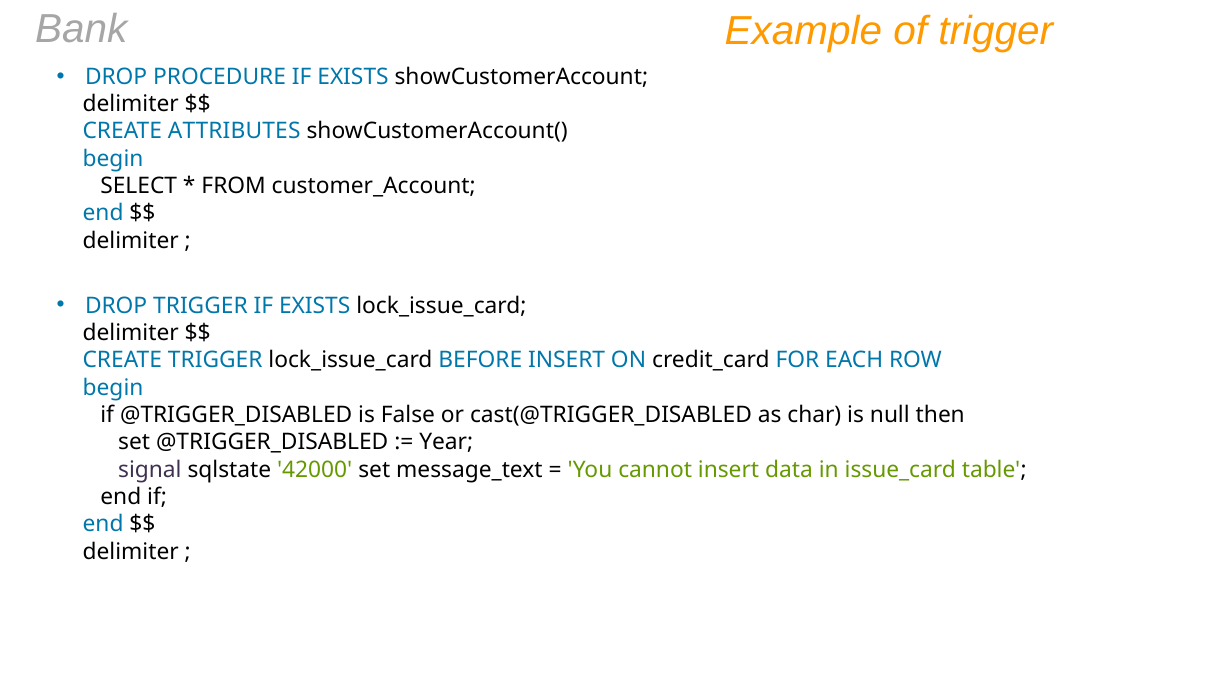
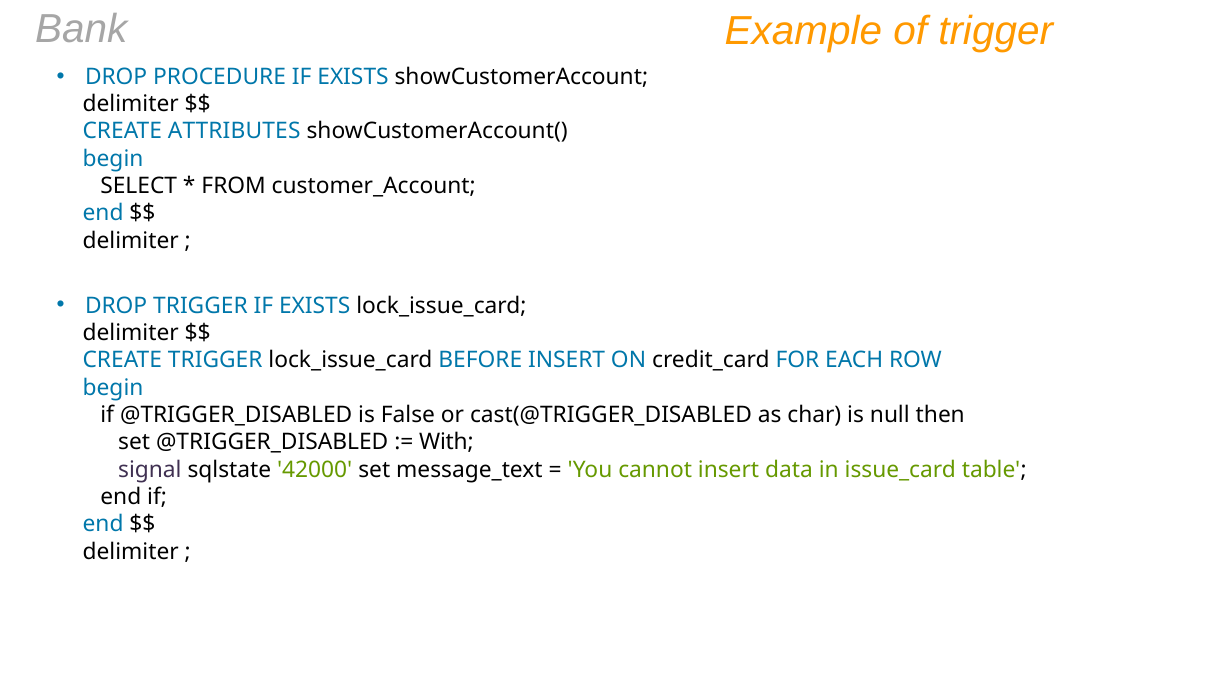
Year: Year -> With (446, 442)
